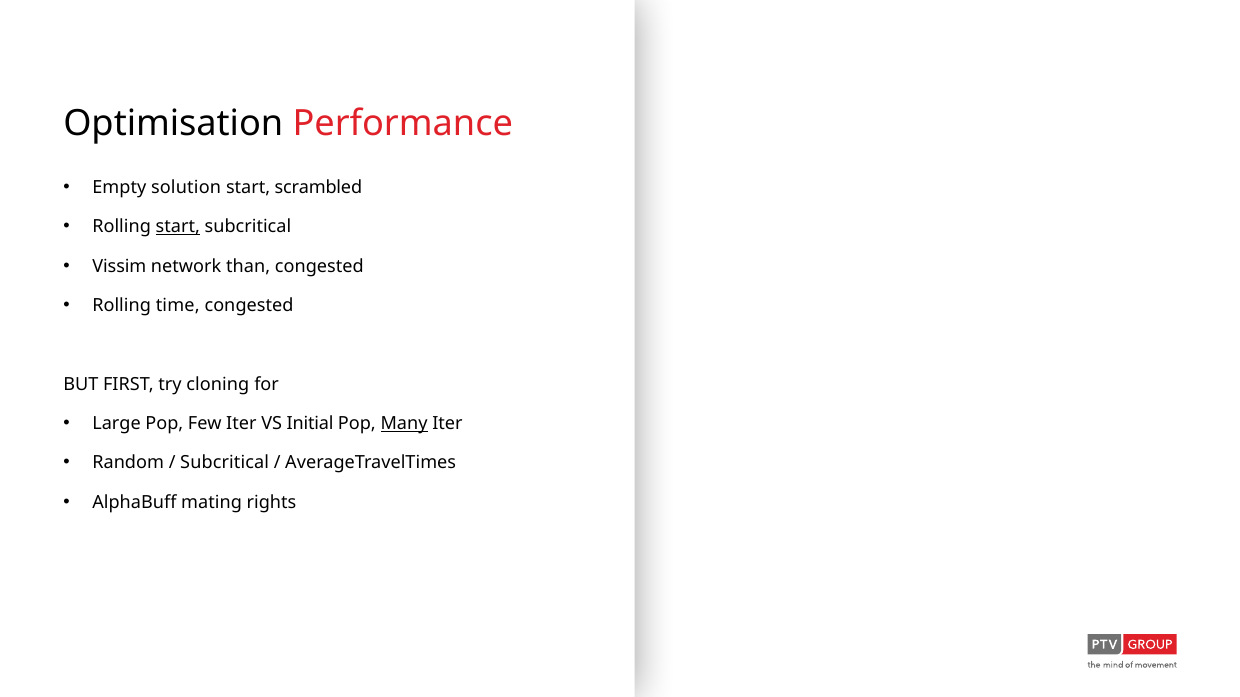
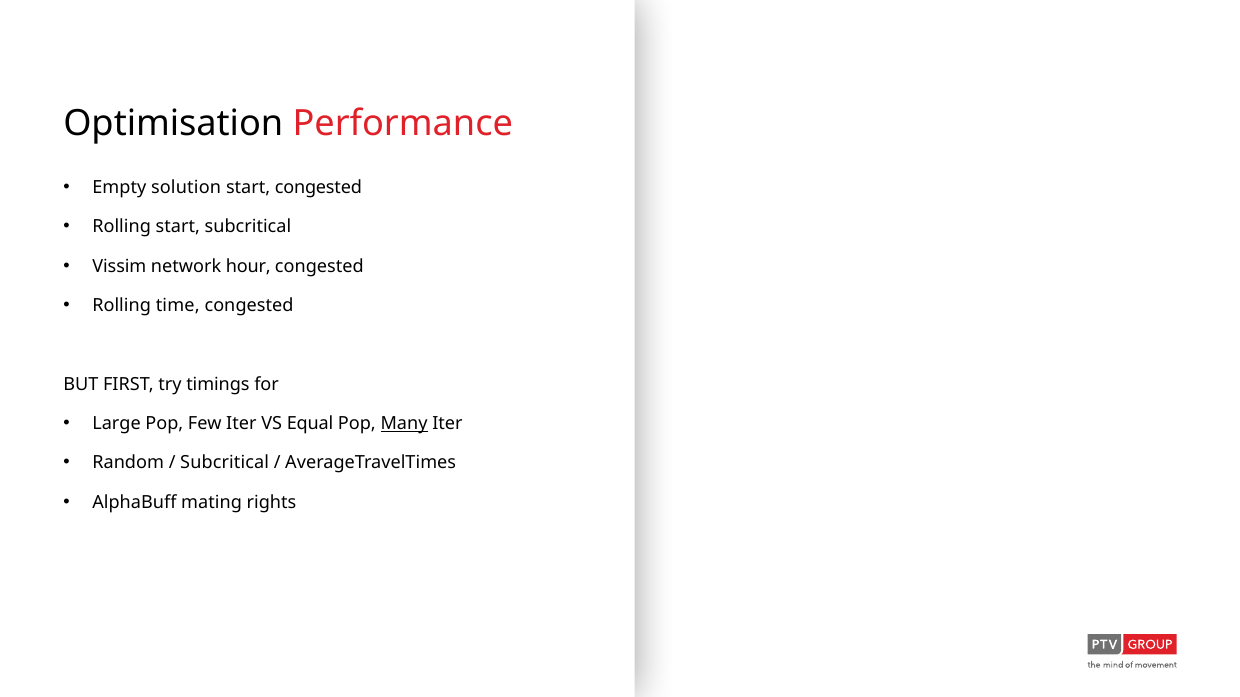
start scrambled: scrambled -> congested (318, 187)
start underline: present -> none (178, 227)
than: than -> hour (248, 266)
cloning: cloning -> timings (218, 384)
Initial: Initial -> Equal (310, 424)
